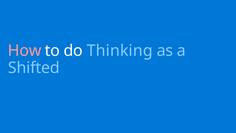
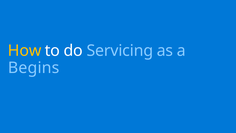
How colour: pink -> yellow (25, 51)
Thinking: Thinking -> Servicing (120, 51)
Shifted: Shifted -> Begins (34, 68)
